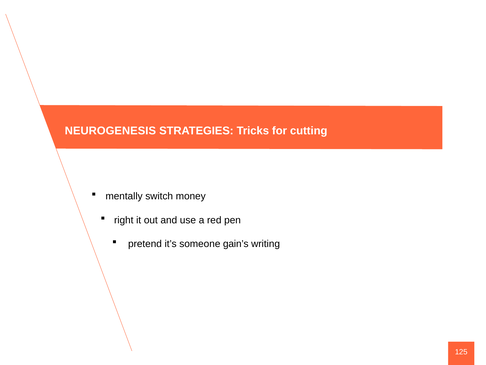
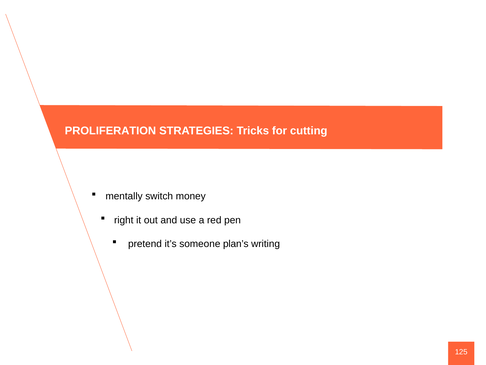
NEUROGENESIS: NEUROGENESIS -> PROLIFERATION (110, 131)
gain’s: gain’s -> plan’s (236, 244)
